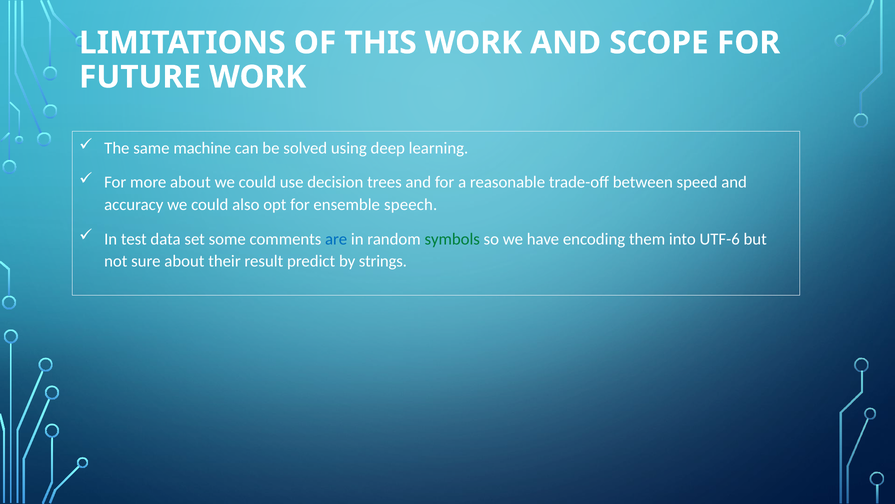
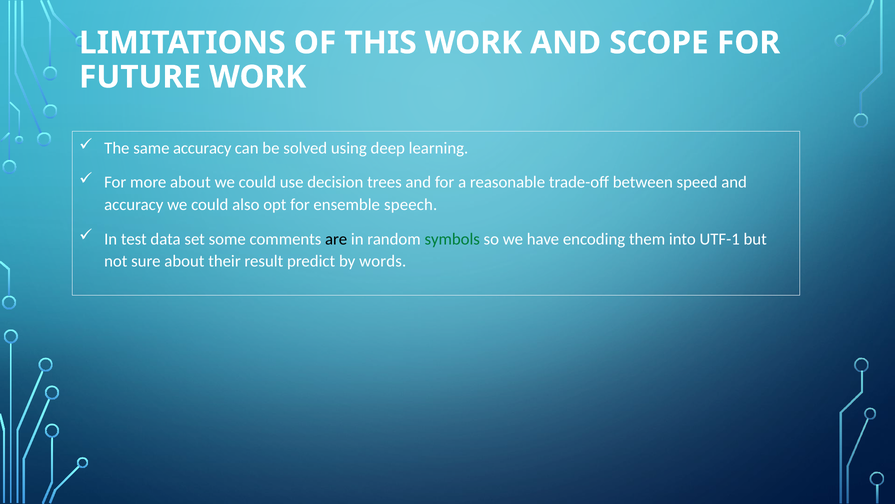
same machine: machine -> accuracy (202, 148)
are colour: blue -> black (336, 239)
UTF-6: UTF-6 -> UTF-1 (720, 239)
strings: strings -> words (383, 261)
